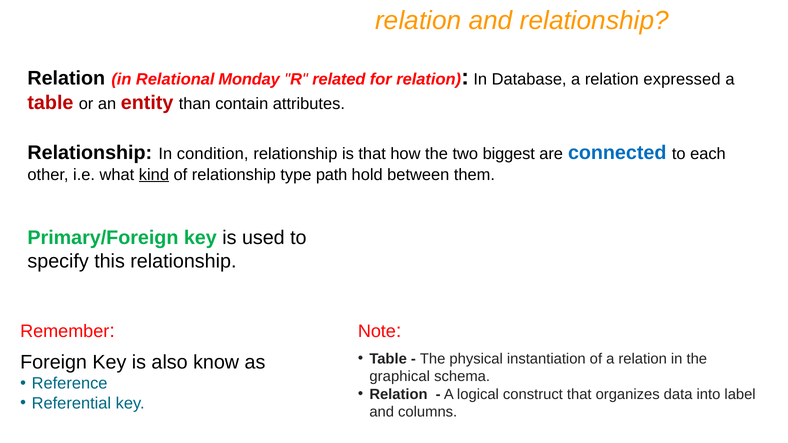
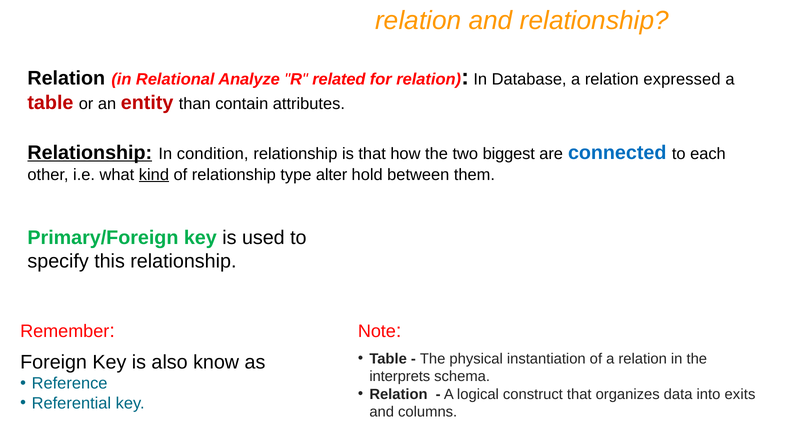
Monday: Monday -> Analyze (249, 80)
Relationship underline: none -> present (90, 153)
path: path -> alter (332, 175)
graphical: graphical -> interprets (400, 377)
label: label -> exits (740, 394)
